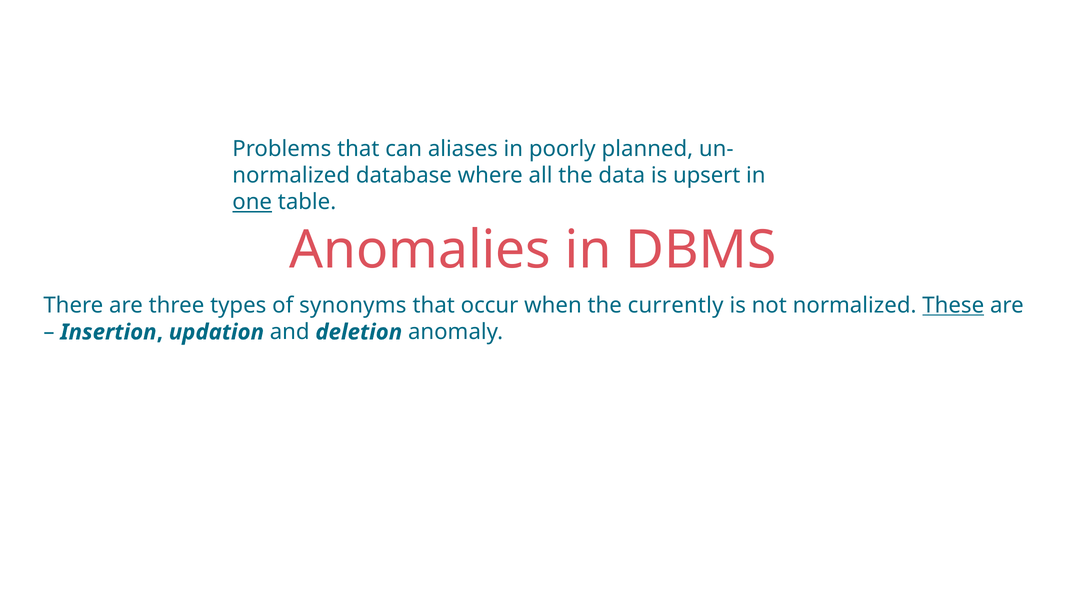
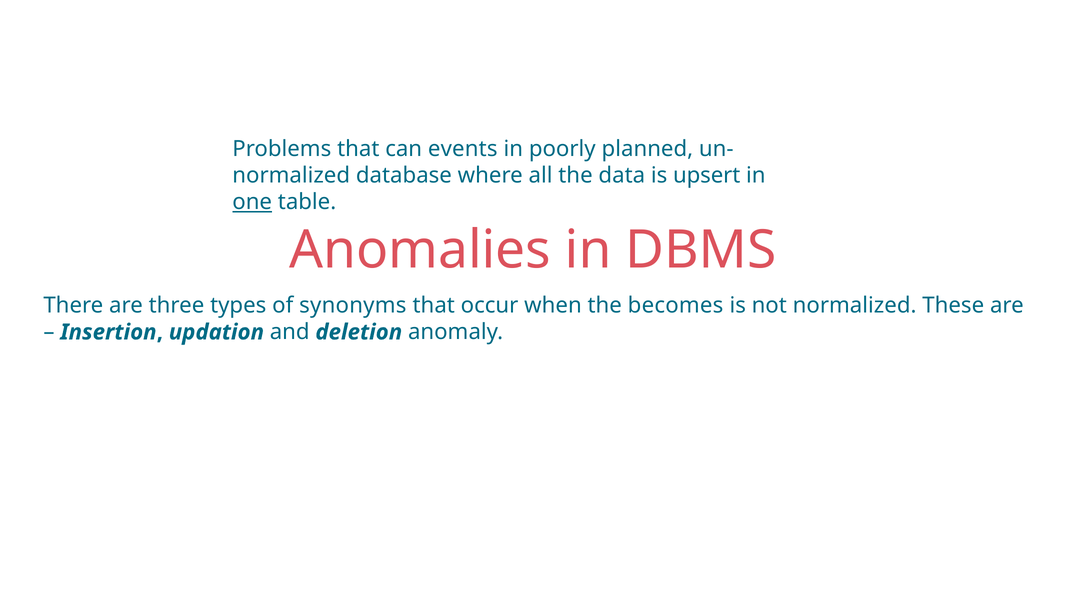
aliases: aliases -> events (463, 149)
currently: currently -> becomes (676, 305)
These underline: present -> none (953, 305)
